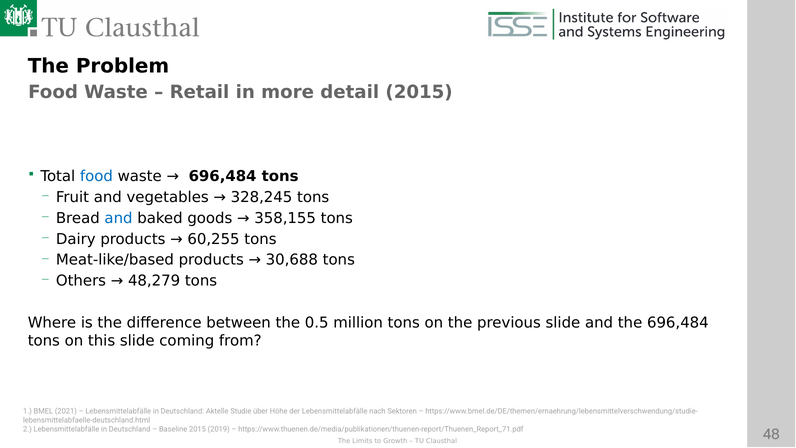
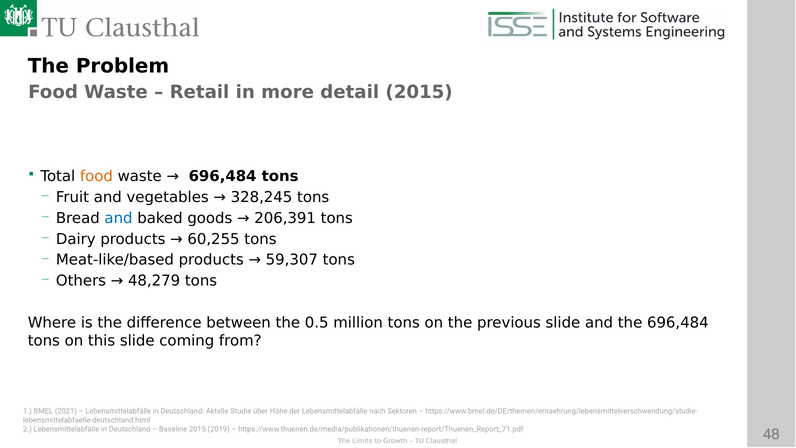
food colour: blue -> orange (96, 176)
358,155: 358,155 -> 206,391 (285, 218)
30,688: 30,688 -> 59,307 (292, 260)
